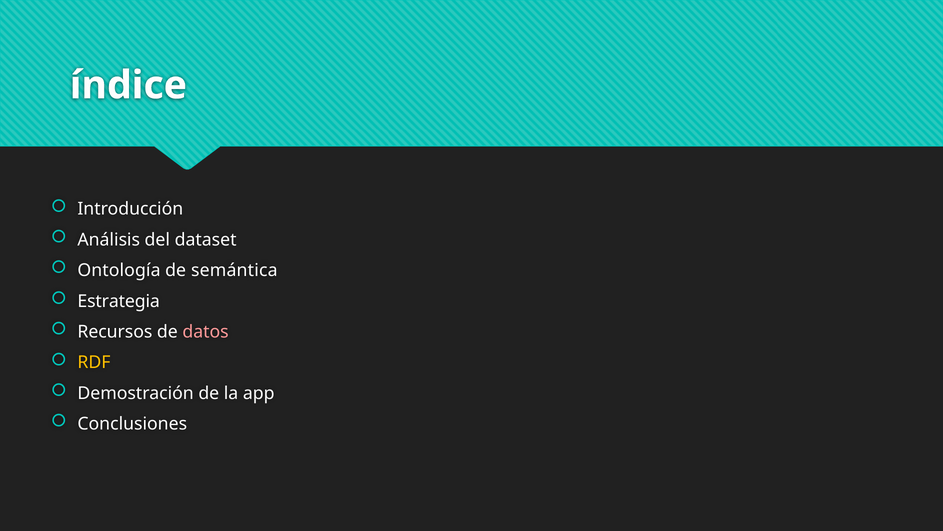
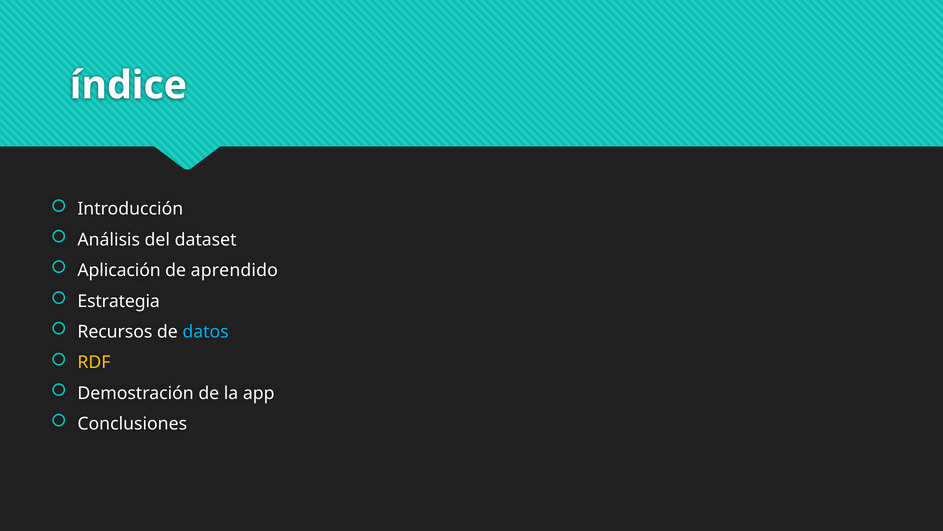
Ontología: Ontología -> Aplicación (119, 270)
semántica: semántica -> aprendido (234, 270)
datos colour: pink -> light blue (206, 332)
